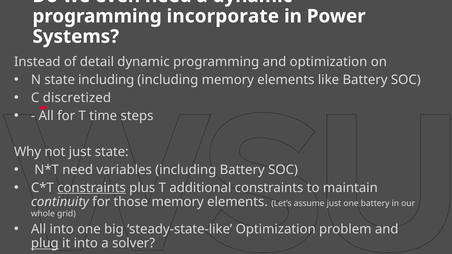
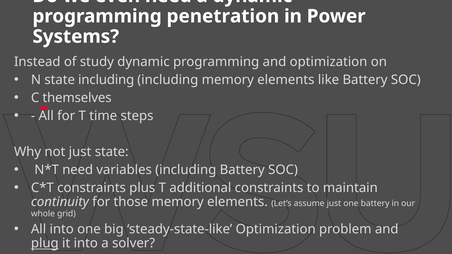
incorporate: incorporate -> penetration (223, 16)
detail: detail -> study (97, 62)
discretized: discretized -> themselves (77, 98)
constraints underline: present -> none (92, 188)
